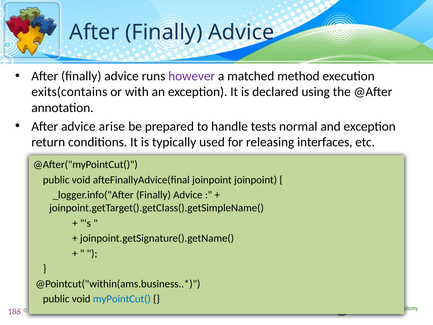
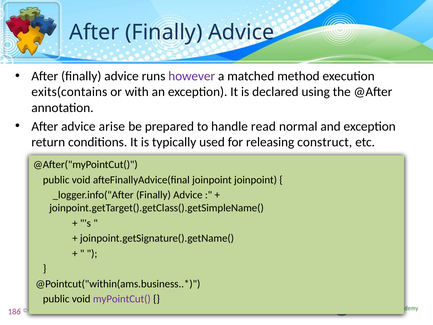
tests: tests -> read (263, 126)
interfaces: interfaces -> construct (325, 142)
myPointCut( colour: blue -> purple (122, 299)
